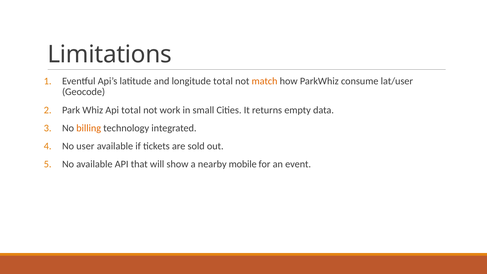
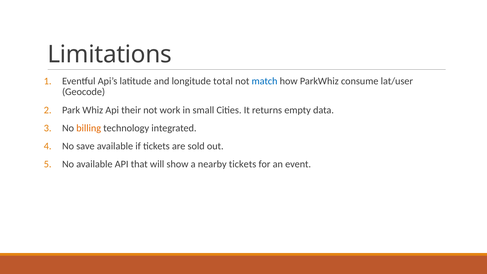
match colour: orange -> blue (265, 81)
Api total: total -> their (131, 110)
user: user -> save (85, 146)
nearby mobile: mobile -> tickets (243, 164)
